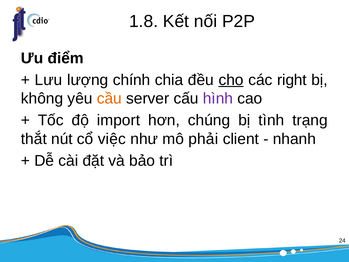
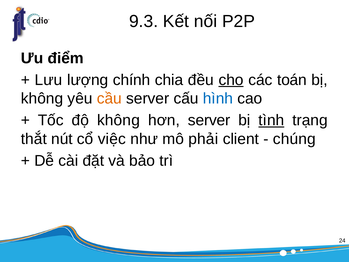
1.8: 1.8 -> 9.3 (144, 21)
right: right -> toán (292, 80)
hình colour: purple -> blue (218, 98)
độ import: import -> không (118, 120)
hơn chúng: chúng -> server (209, 120)
tình underline: none -> present (271, 120)
nhanh: nhanh -> chúng (294, 139)
